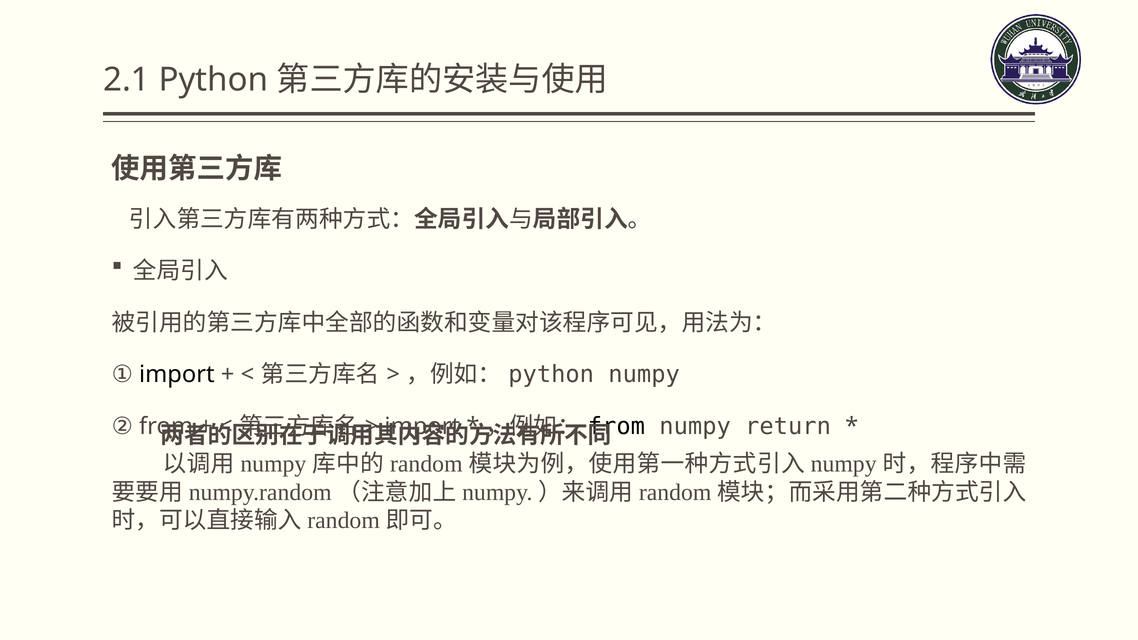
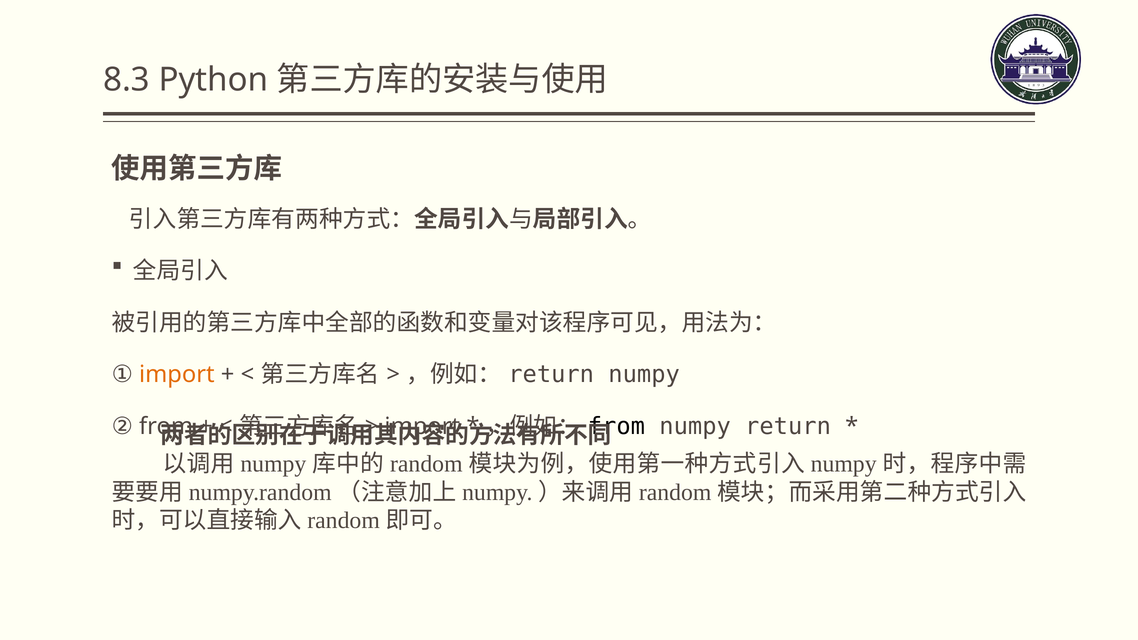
2.1: 2.1 -> 8.3 (127, 80)
import colour: black -> orange (177, 374)
python: python -> return (551, 374)
